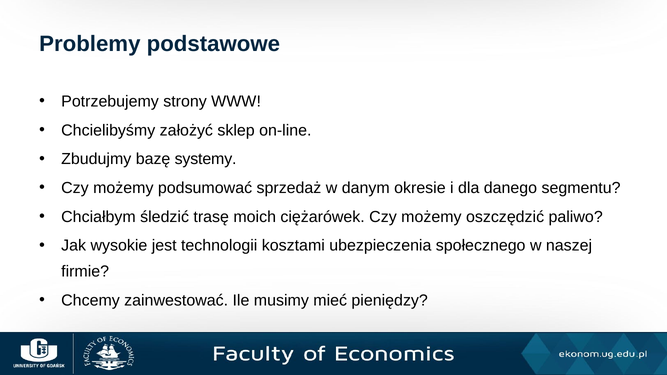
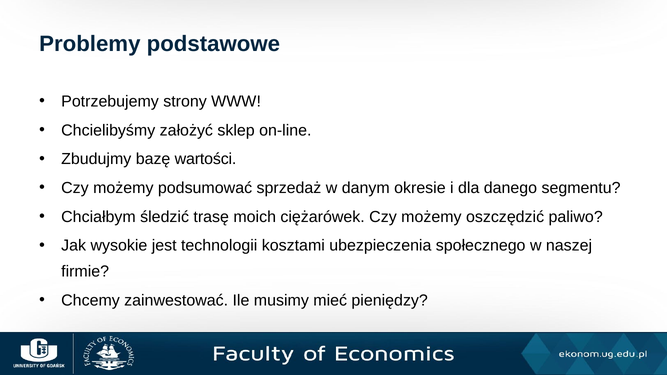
systemy: systemy -> wartości (206, 159)
